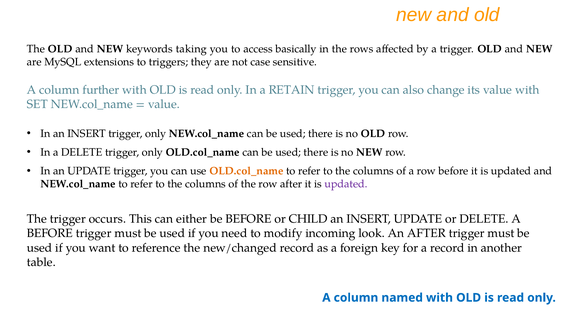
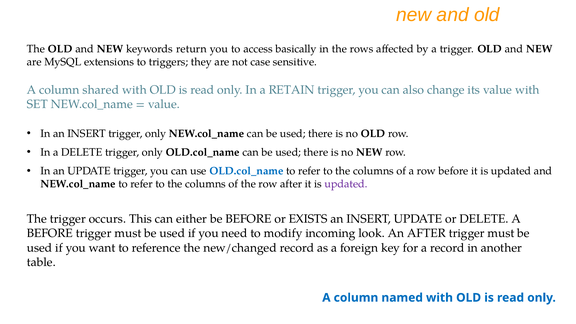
taking: taking -> return (191, 49)
further: further -> shared (101, 90)
OLD.col_name colour: orange -> blue (246, 171)
CHILD: CHILD -> EXISTS (308, 219)
